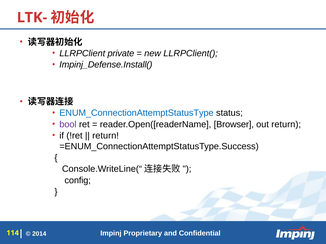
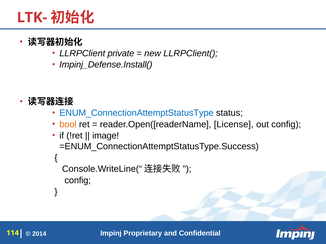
bool colour: purple -> orange (68, 125)
Browser: Browser -> License (234, 125)
out return: return -> config (286, 125)
return: return -> image (106, 136)
